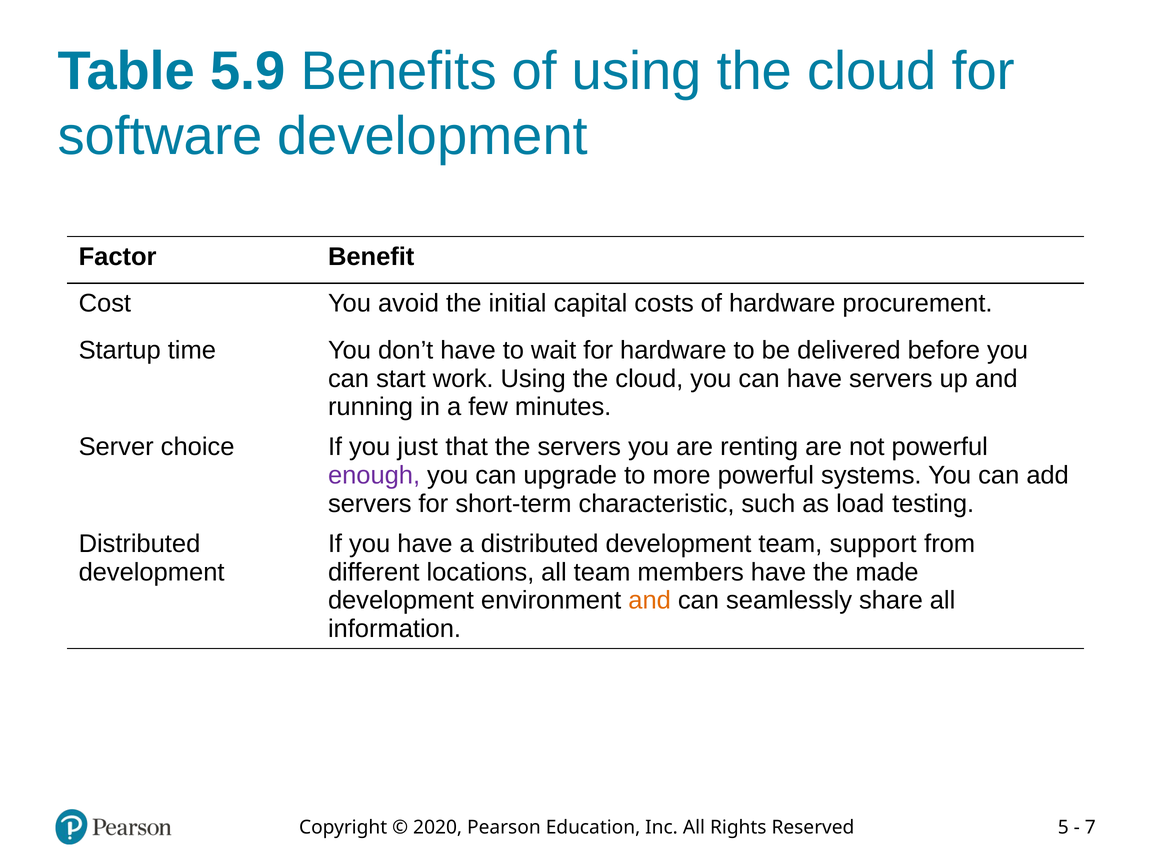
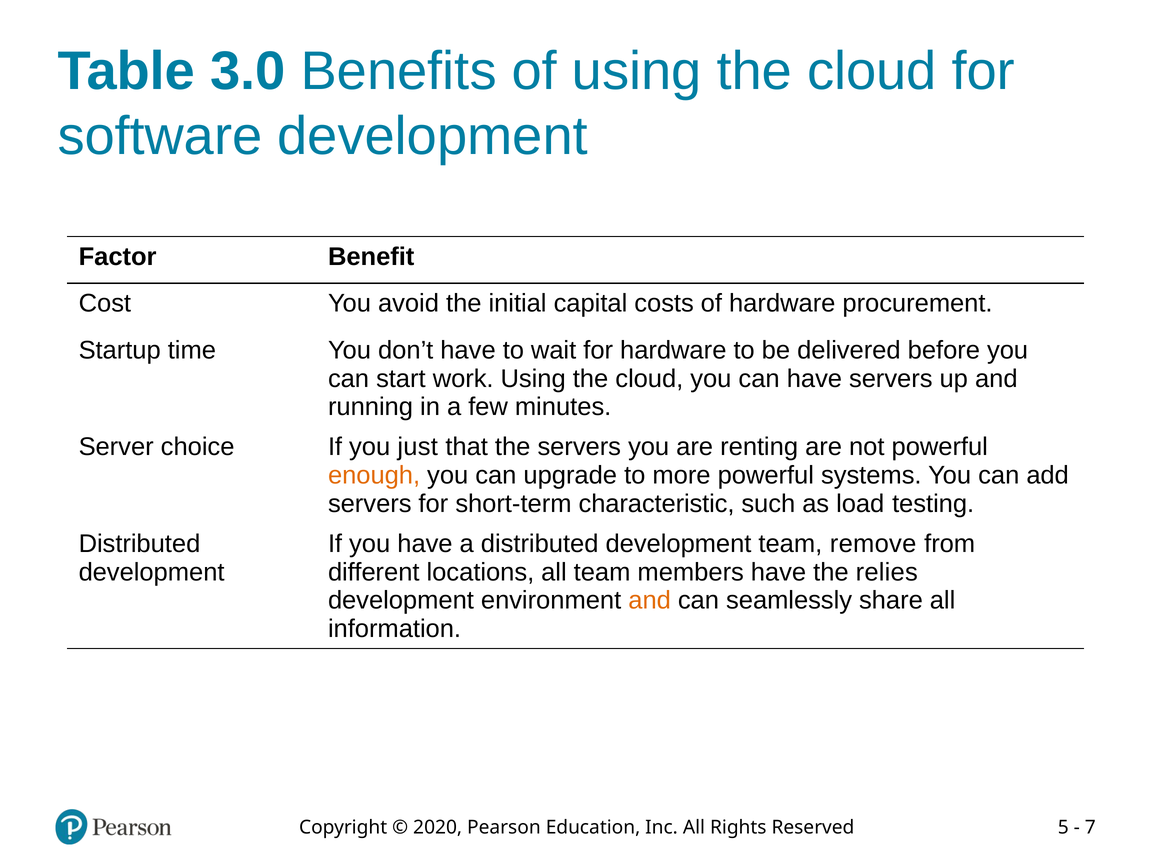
5.9: 5.9 -> 3.0 (248, 71)
enough colour: purple -> orange (374, 475)
support: support -> remove (873, 544)
made: made -> relies (887, 572)
